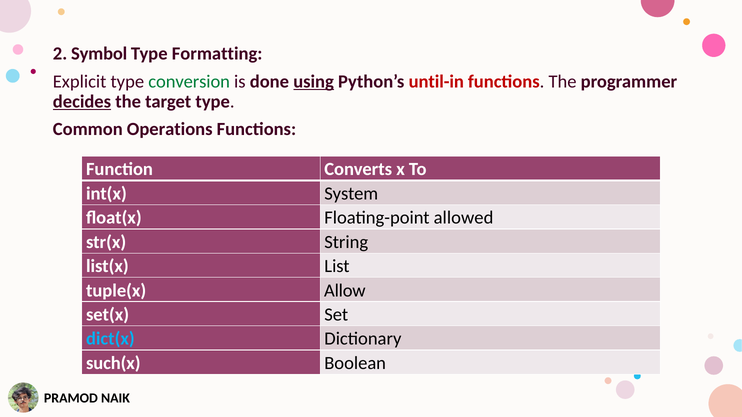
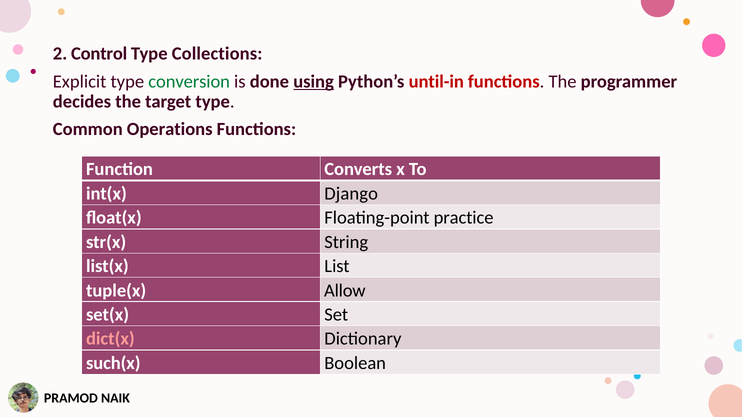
Symbol: Symbol -> Control (99, 54)
Formatting: Formatting -> Collections (217, 54)
decides underline: present -> none (82, 102)
System: System -> Django (351, 194)
allowed: allowed -> practice (464, 218)
dict(x colour: light blue -> pink (110, 339)
